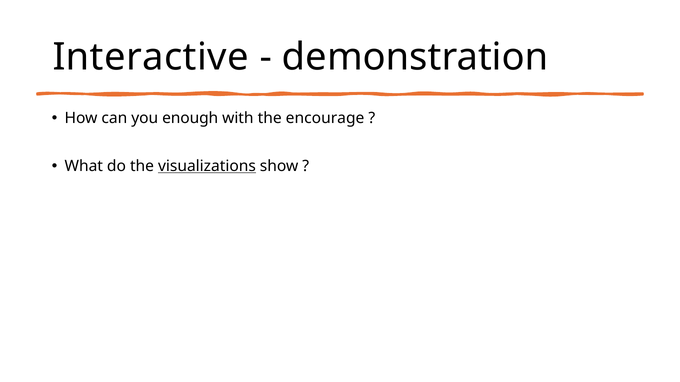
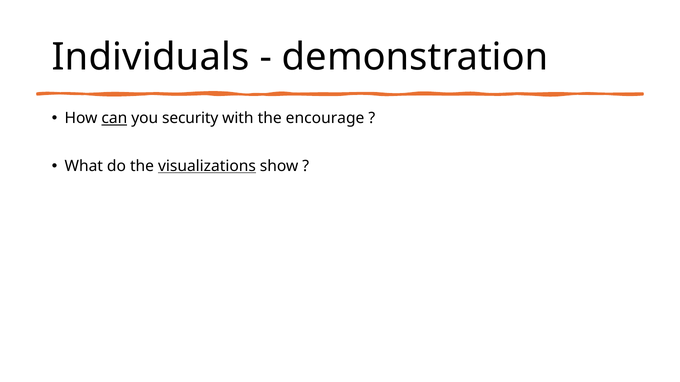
Interactive: Interactive -> Individuals (151, 57)
can underline: none -> present (114, 118)
enough: enough -> security (190, 118)
